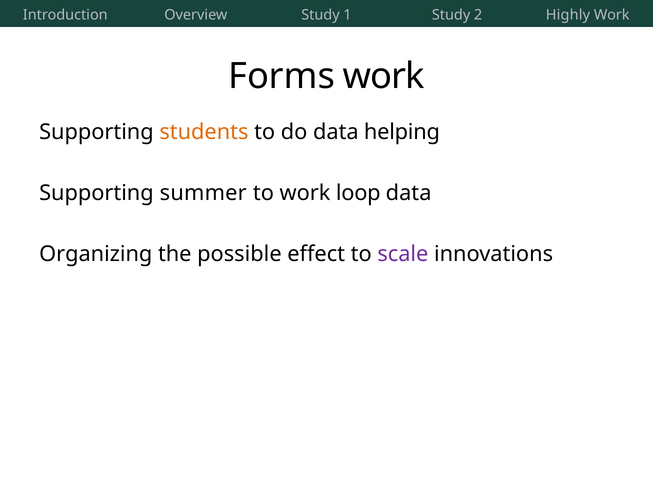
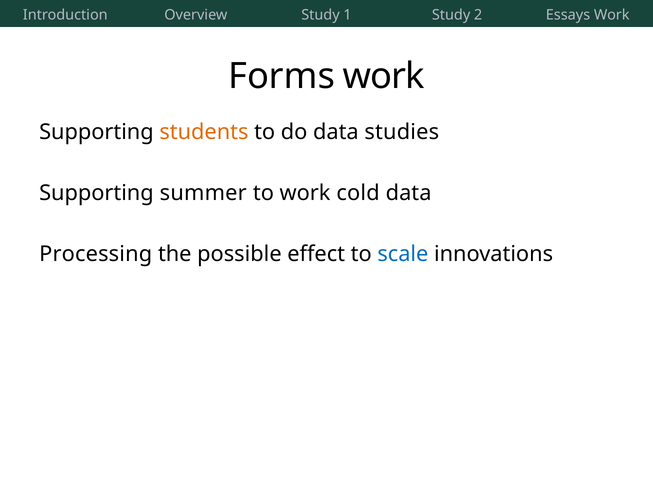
Highly: Highly -> Essays (568, 15)
helping: helping -> studies (402, 132)
loop: loop -> cold (358, 193)
Organizing: Organizing -> Processing (96, 254)
scale colour: purple -> blue (403, 254)
